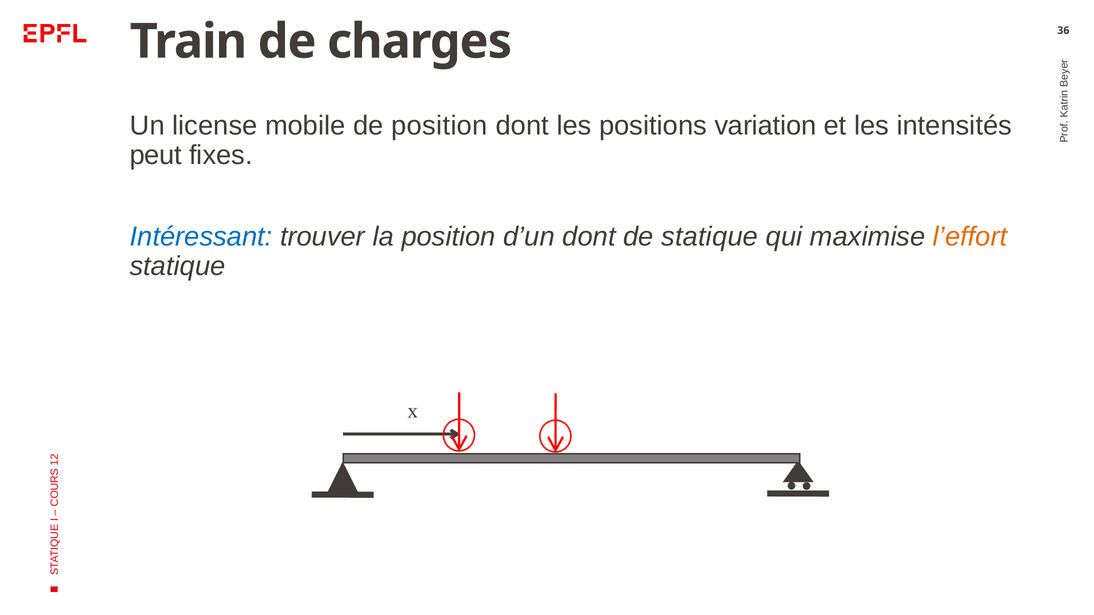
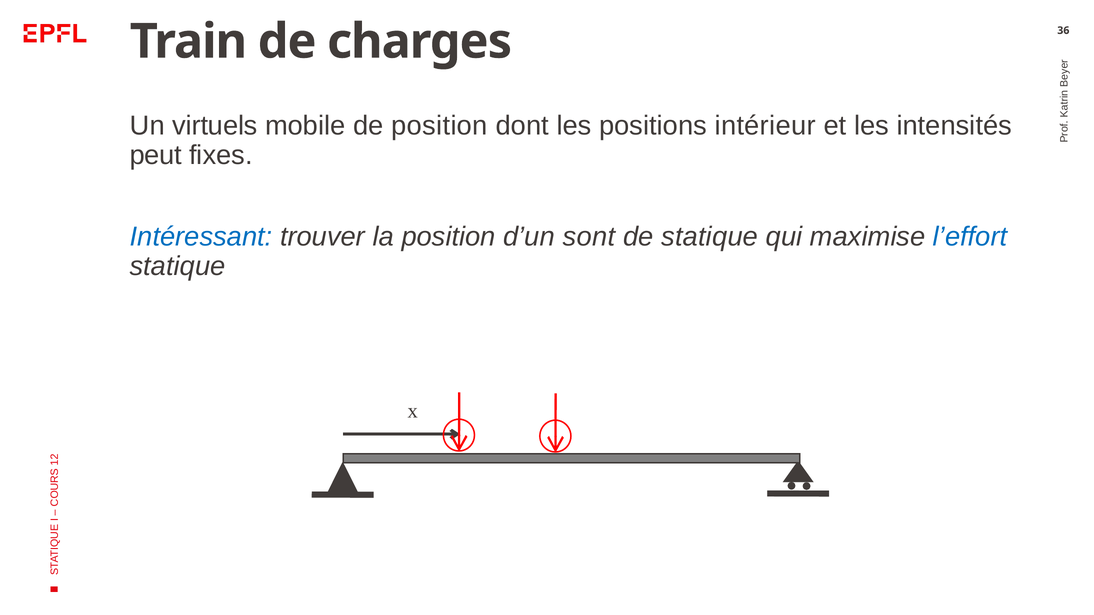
license: license -> virtuels (215, 126)
variation: variation -> intérieur (765, 126)
d’un dont: dont -> sont (589, 237)
l’effort colour: orange -> blue (970, 237)
